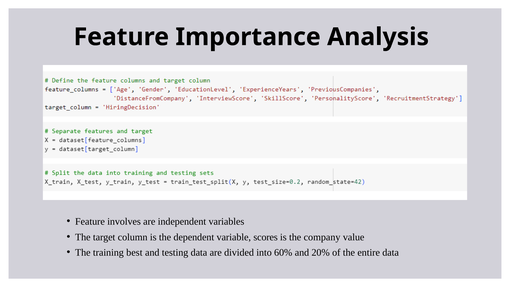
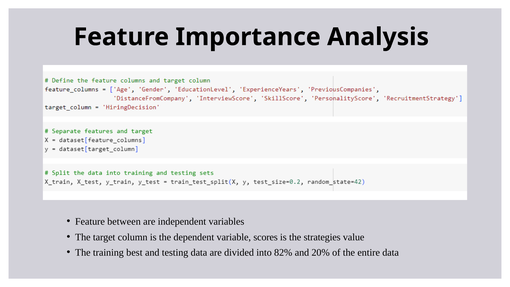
involves: involves -> between (124, 221)
company: company -> strategies (322, 237)
60%: 60% -> 82% (283, 252)
